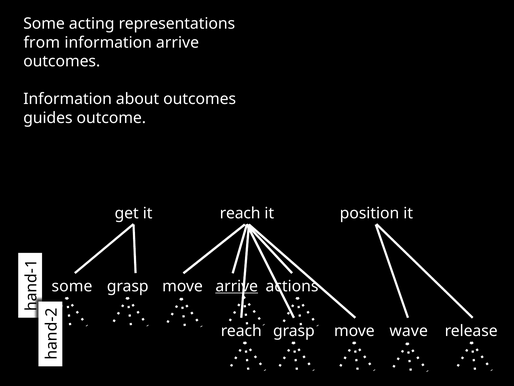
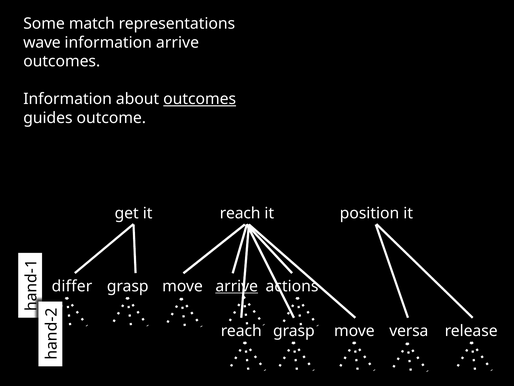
acting: acting -> match (92, 24)
from: from -> wave (42, 42)
outcomes underline: none -> present (200, 99)
some: some -> differ (72, 286)
wave: wave -> versa (409, 330)
